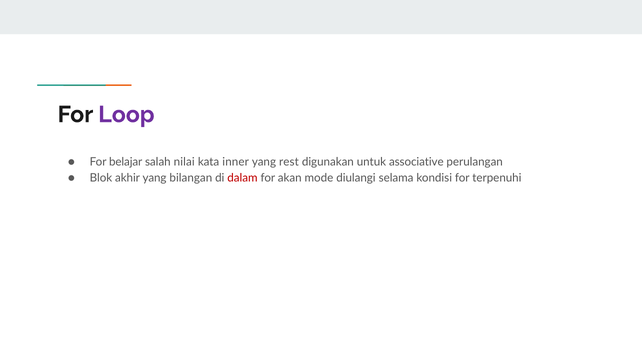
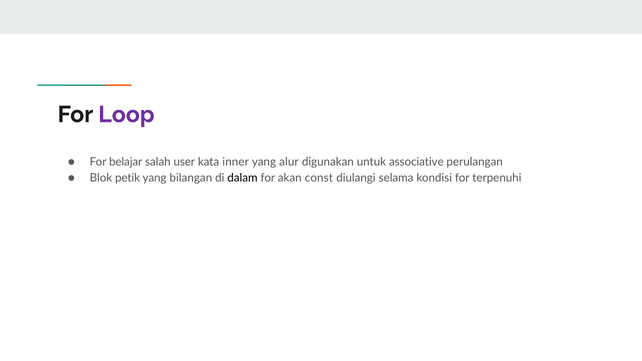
nilai: nilai -> user (184, 162)
rest: rest -> alur (289, 162)
akhir: akhir -> petik (128, 178)
dalam colour: red -> black (242, 178)
mode: mode -> const (319, 178)
